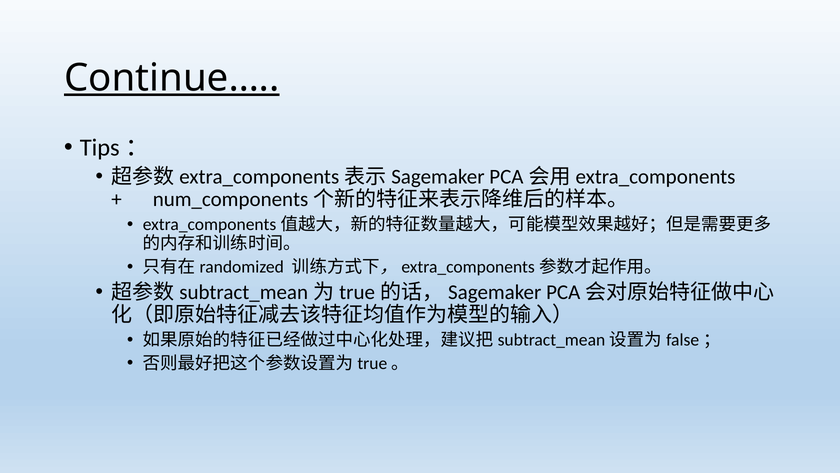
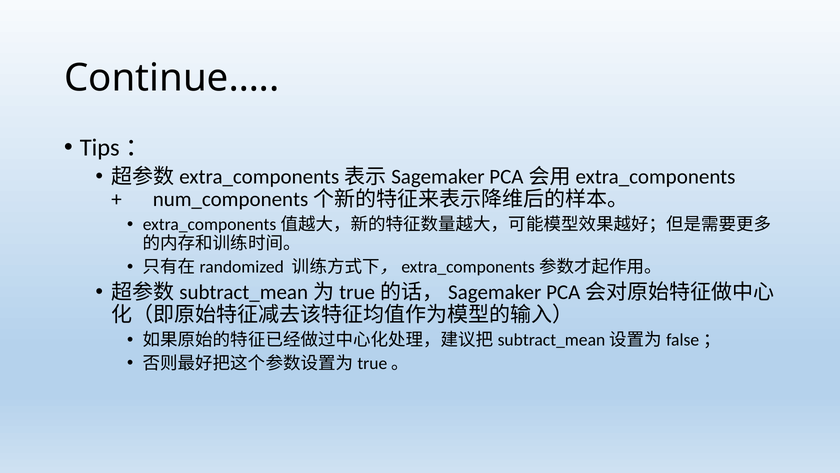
Continue… underline: present -> none (172, 78)
